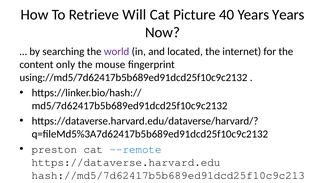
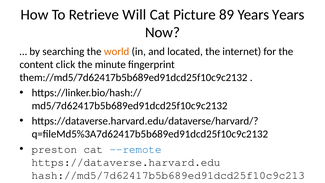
40: 40 -> 89 (227, 15)
world colour: purple -> orange (117, 52)
only: only -> click (66, 65)
mouse: mouse -> minute (110, 65)
using://md5/7d62417b5b689ed91dcd25f10c9c2132: using://md5/7d62417b5b689ed91dcd25f10c9c2132 -> them://md5/7d62417b5b689ed91dcd25f10c9c2132 (133, 78)
